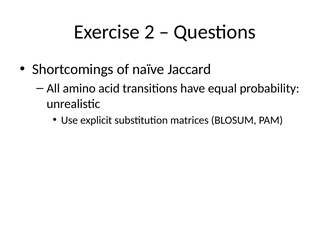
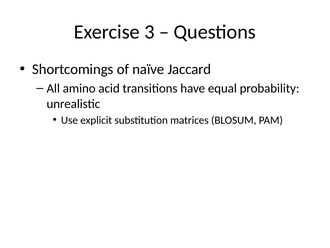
2: 2 -> 3 (149, 32)
